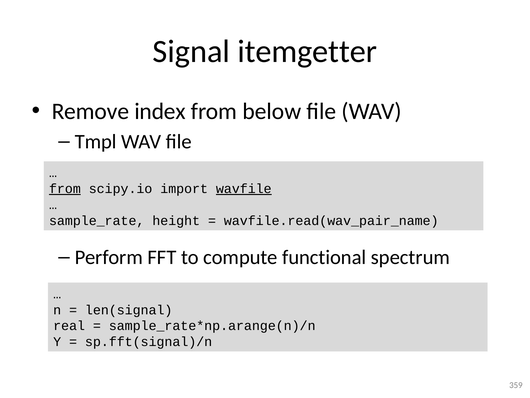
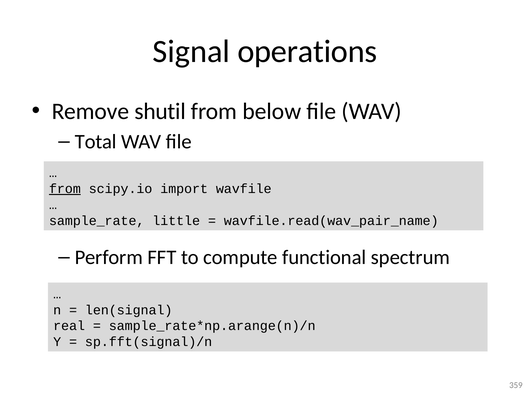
itemgetter: itemgetter -> operations (307, 51)
index: index -> shutil (160, 111)
Tmpl: Tmpl -> Total (96, 142)
wavfile underline: present -> none (244, 189)
height: height -> little (176, 220)
